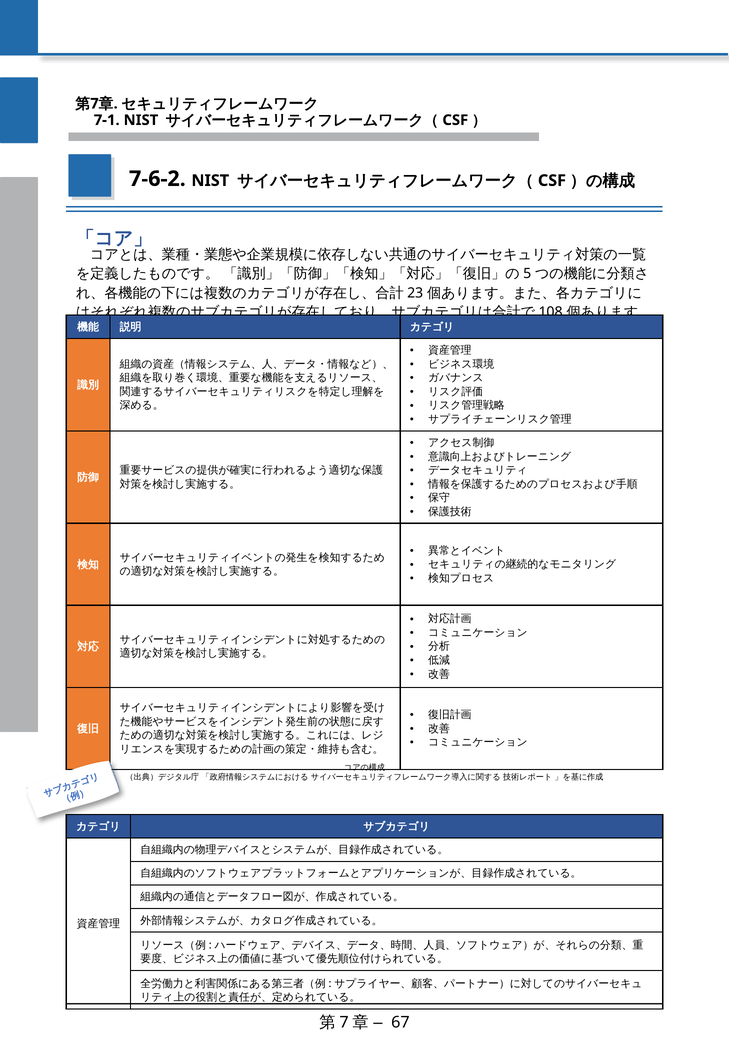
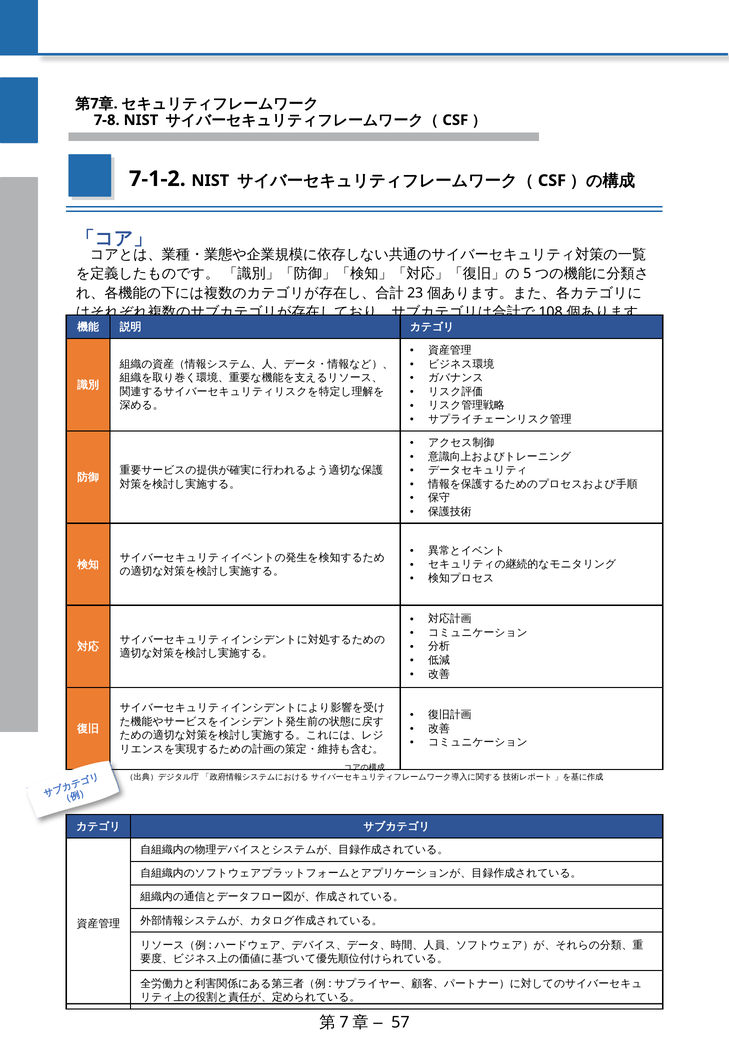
7-1: 7-1 -> 7-8 (107, 120)
7-6-2: 7-6-2 -> 7-1-2 (157, 179)
67: 67 -> 57 (400, 1022)
